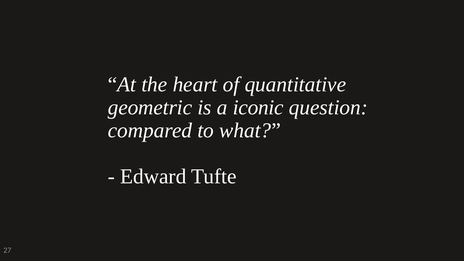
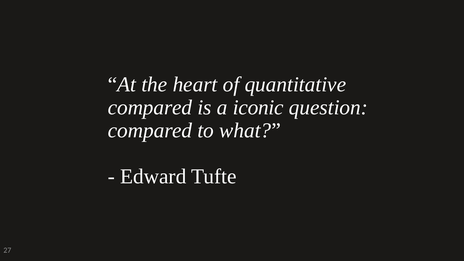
geometric: geometric -> compared (150, 107)
